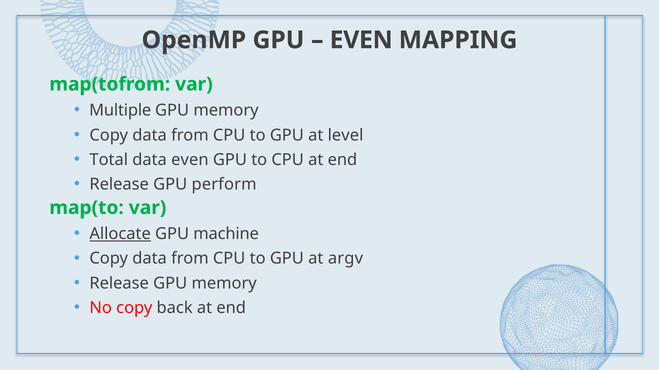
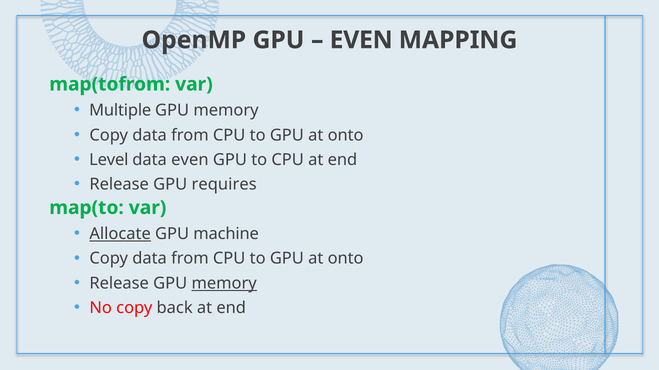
level: level -> onto (346, 135)
Total: Total -> Level (109, 160)
perform: perform -> requires (224, 185)
argv: argv -> onto (346, 259)
memory underline: none -> present (224, 284)
